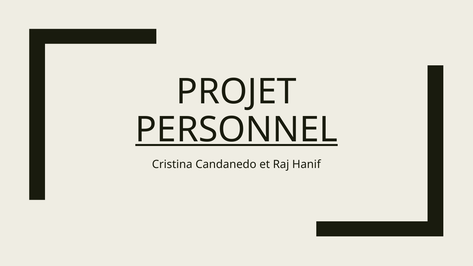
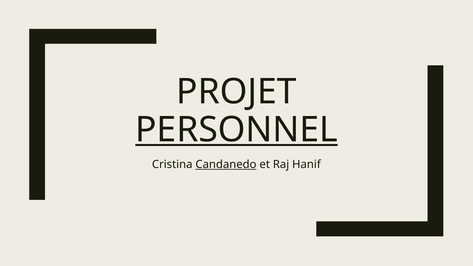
Candanedo underline: none -> present (226, 165)
